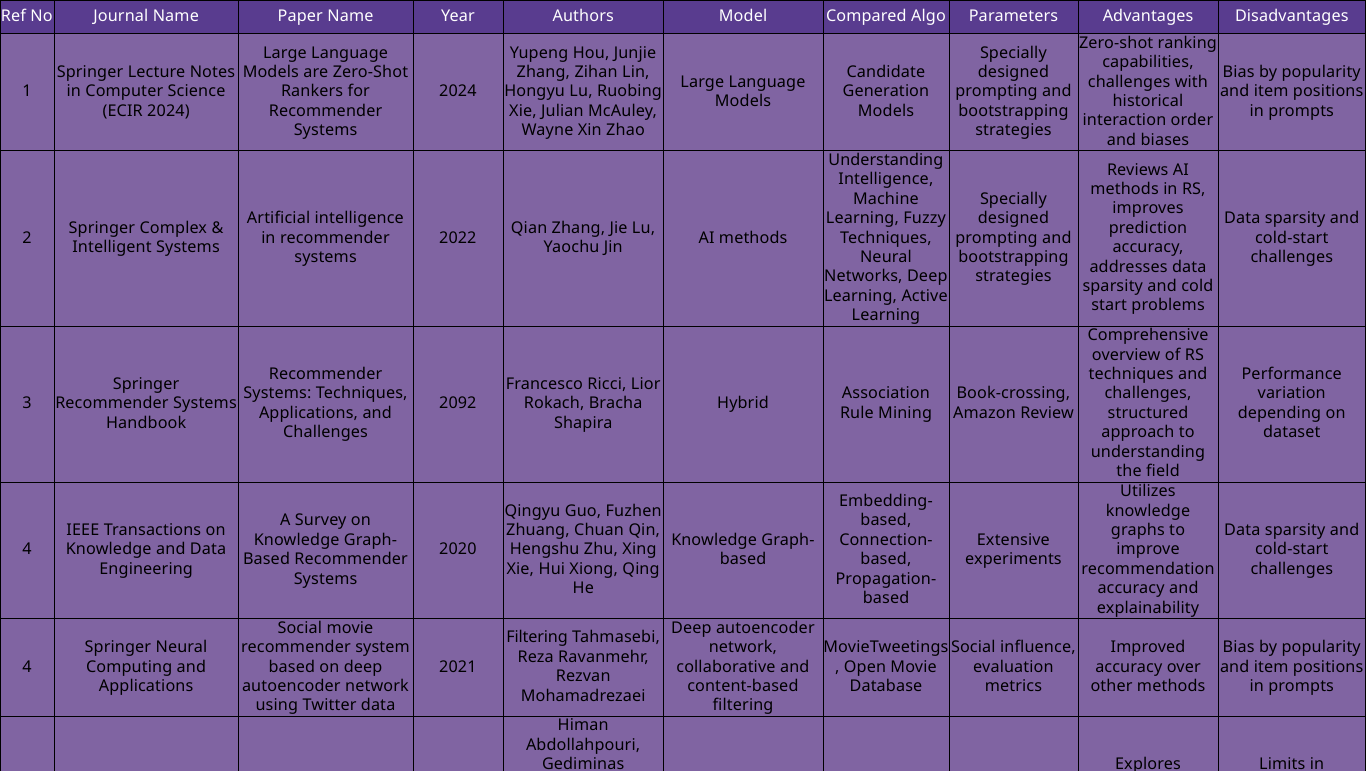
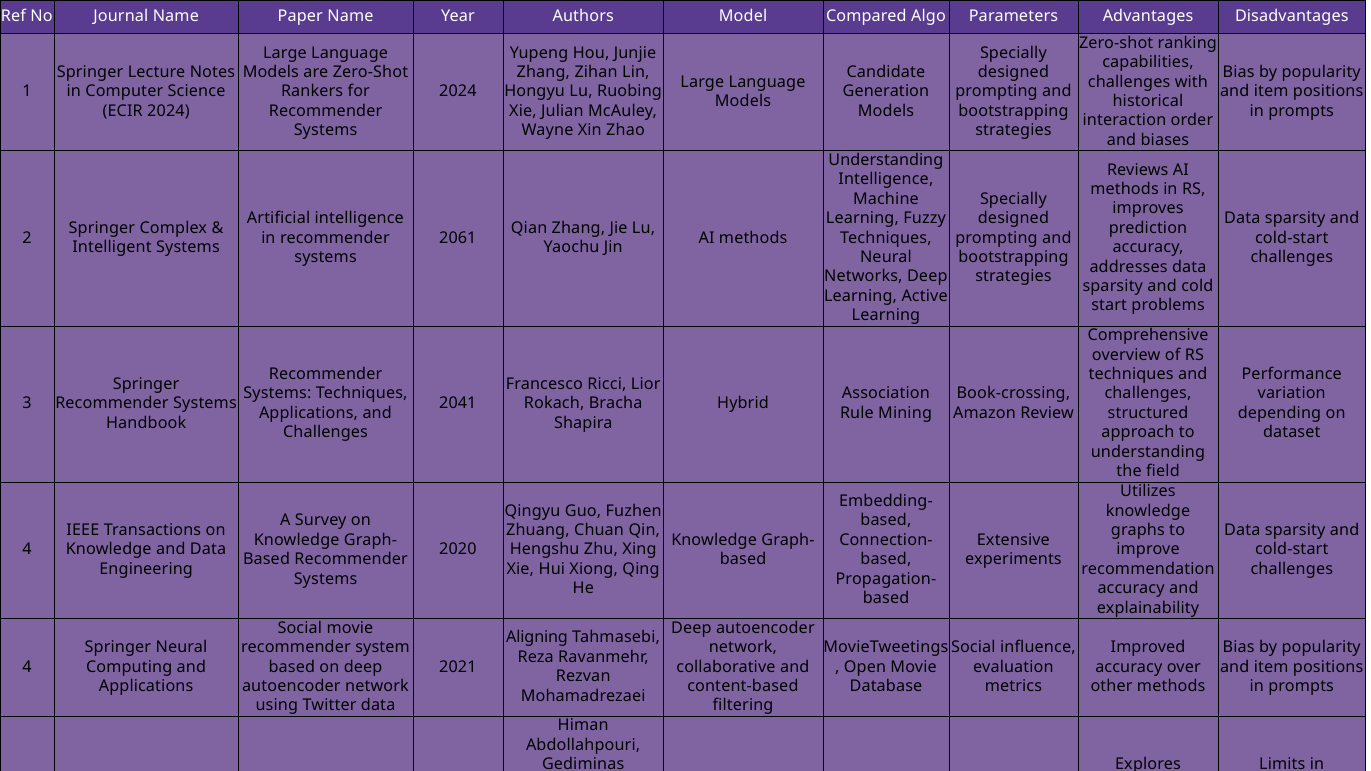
2022: 2022 -> 2061 (458, 238)
2092: 2092 -> 2041 (458, 403)
Filtering: Filtering -> Aligning (537, 638)
